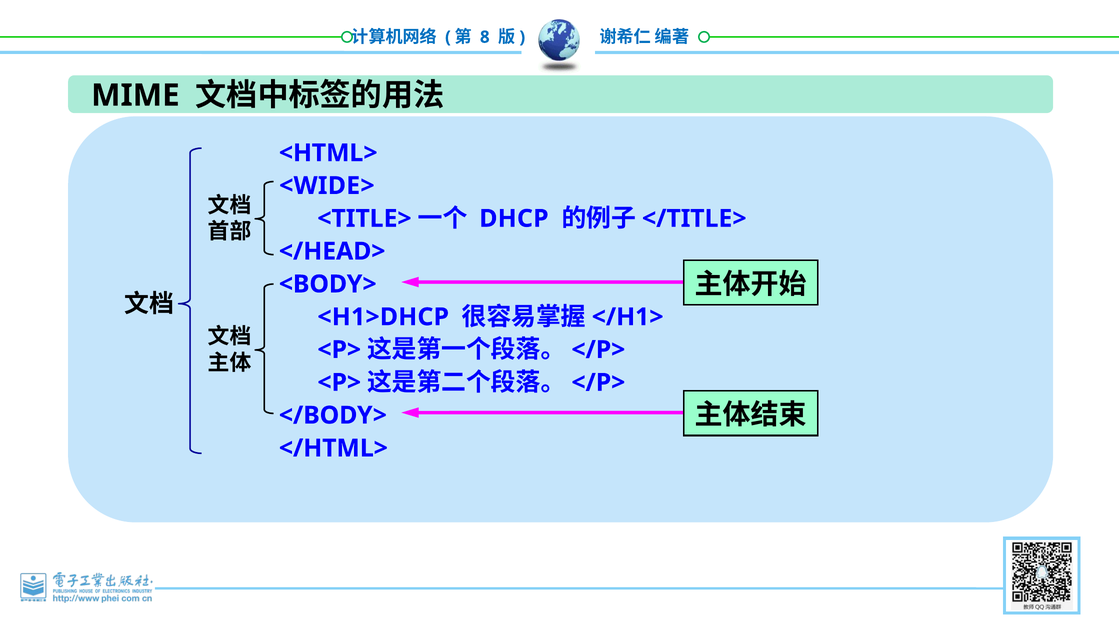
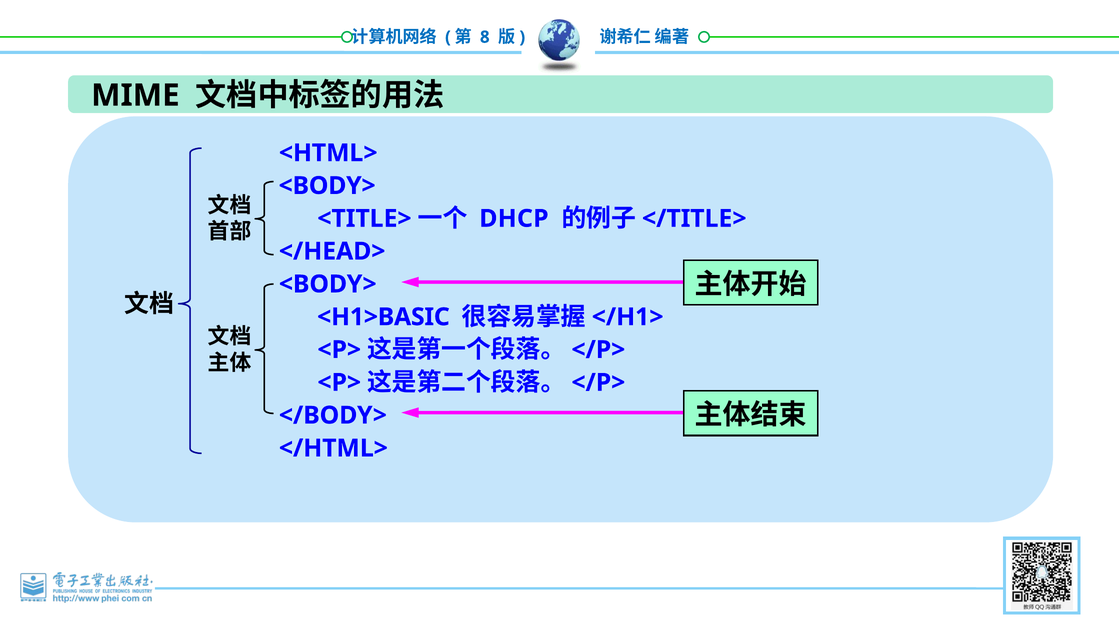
<WIDE>: <WIDE> -> <BODY> (327, 186)
<H1>DHCP: <H1>DHCP -> <H1>BASIC (383, 317)
